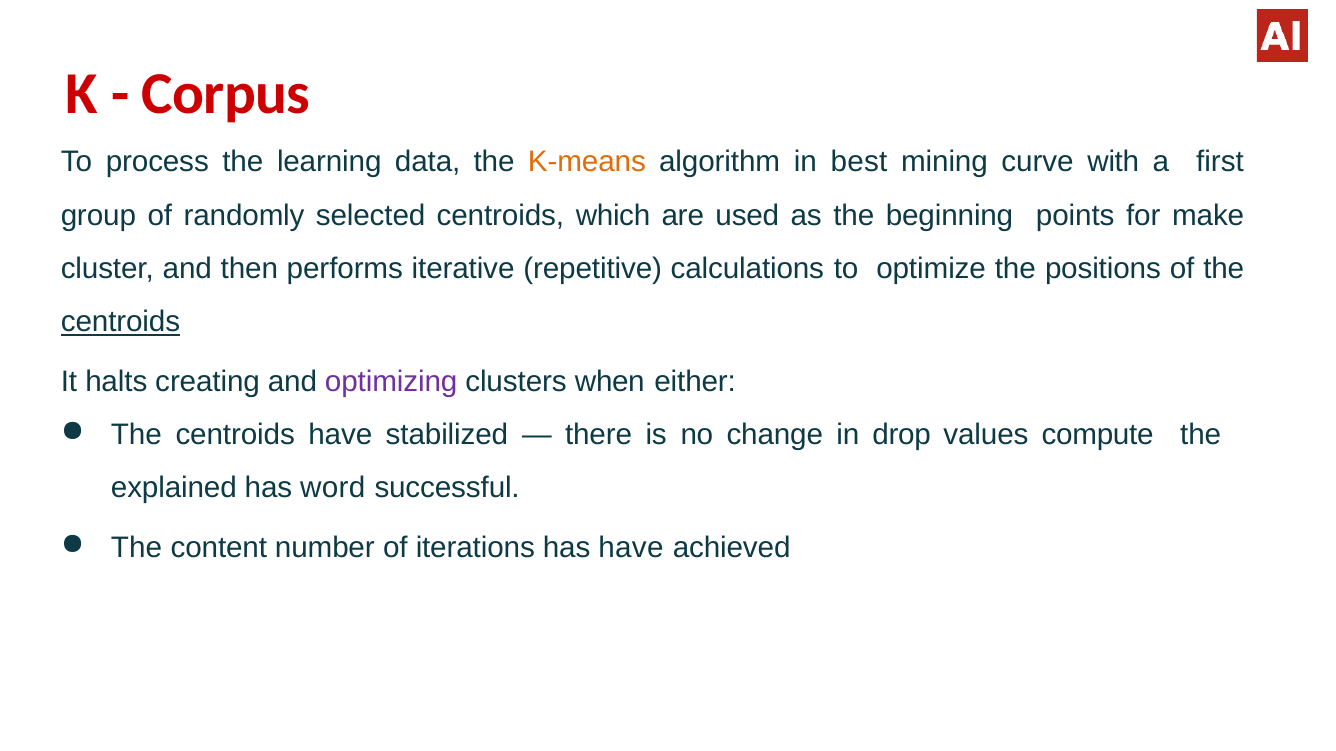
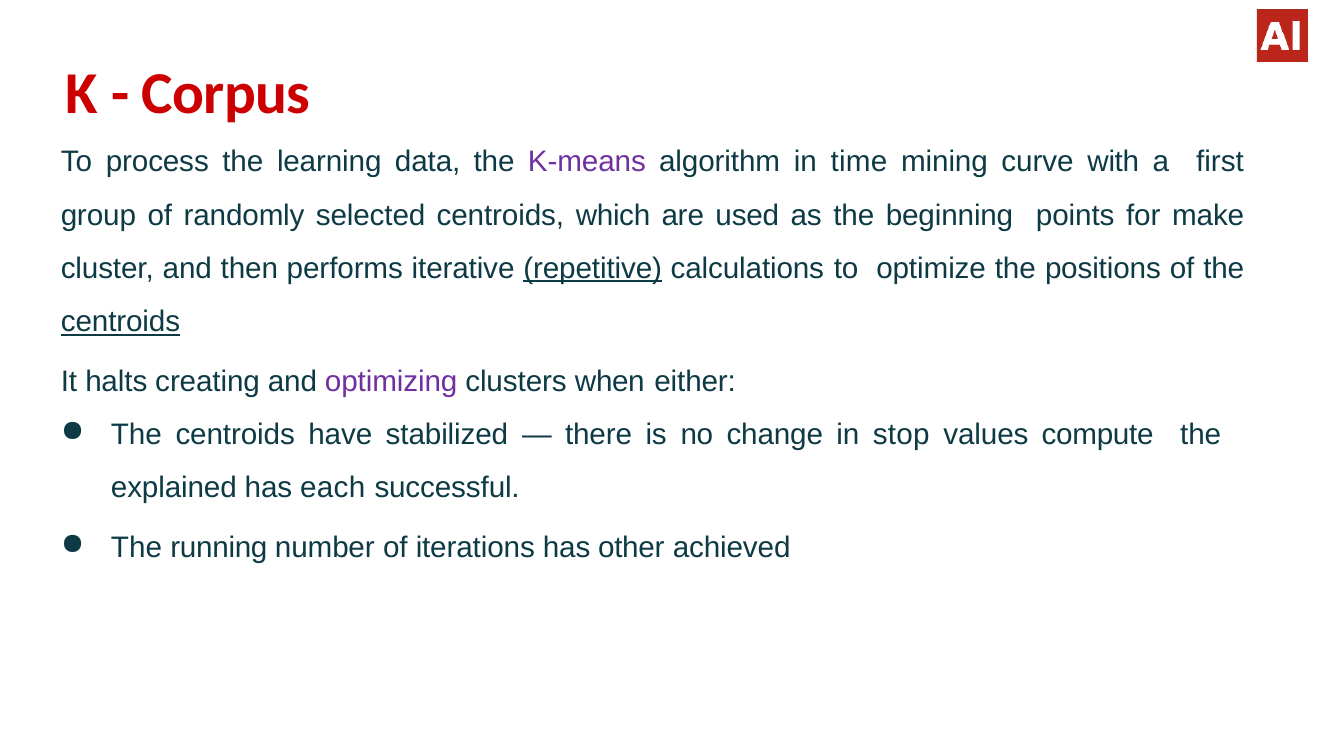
K-means colour: orange -> purple (587, 162)
best: best -> time (859, 162)
repetitive underline: none -> present (593, 269)
drop: drop -> stop (901, 435)
word: word -> each (333, 488)
content: content -> running (219, 548)
has have: have -> other (631, 548)
